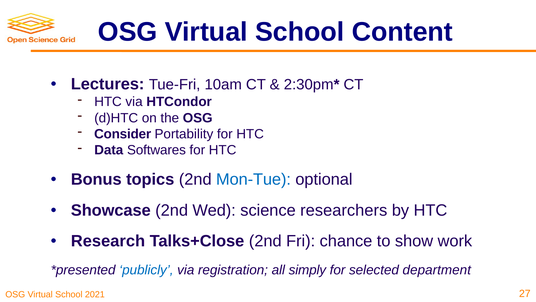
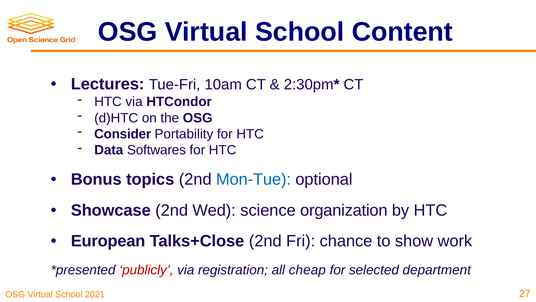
researchers: researchers -> organization (344, 210)
Research: Research -> European (108, 241)
publicly colour: blue -> red (146, 270)
simply: simply -> cheap (307, 270)
